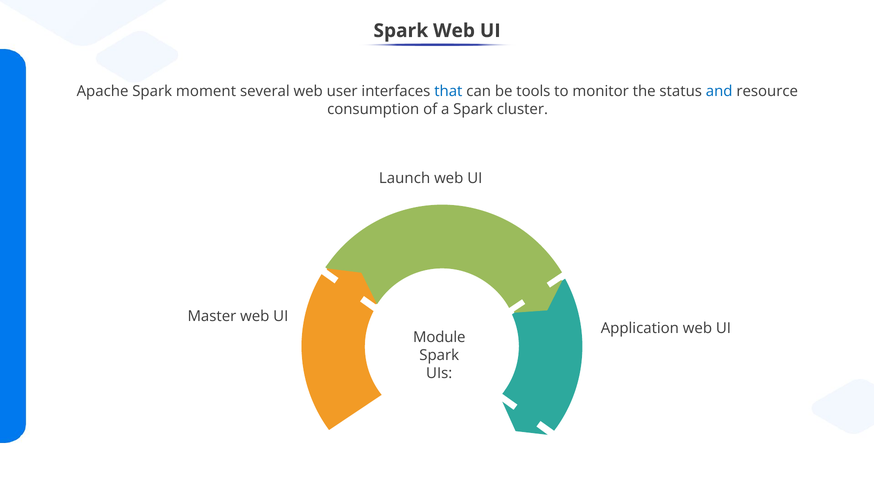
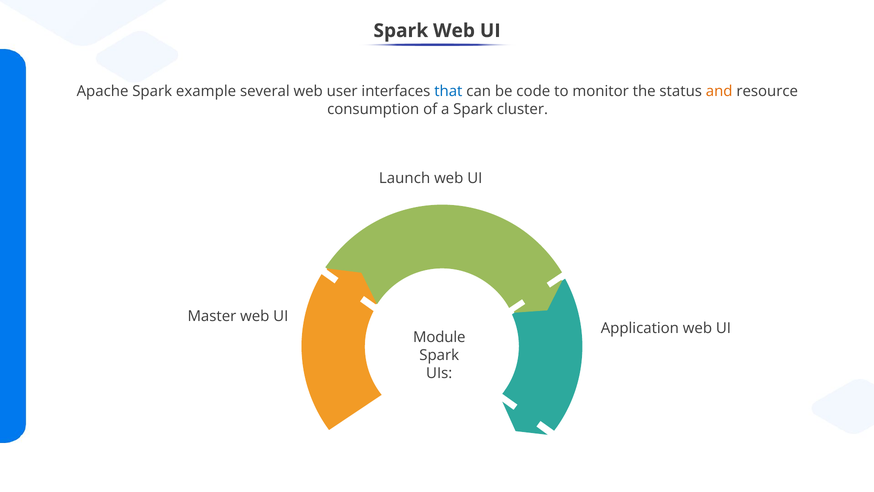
moment: moment -> example (206, 91)
tools: tools -> code (533, 91)
and colour: blue -> orange (719, 91)
